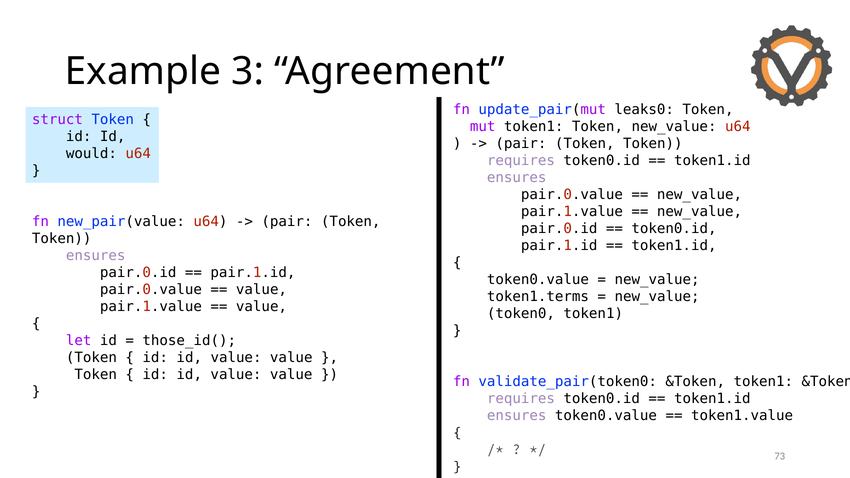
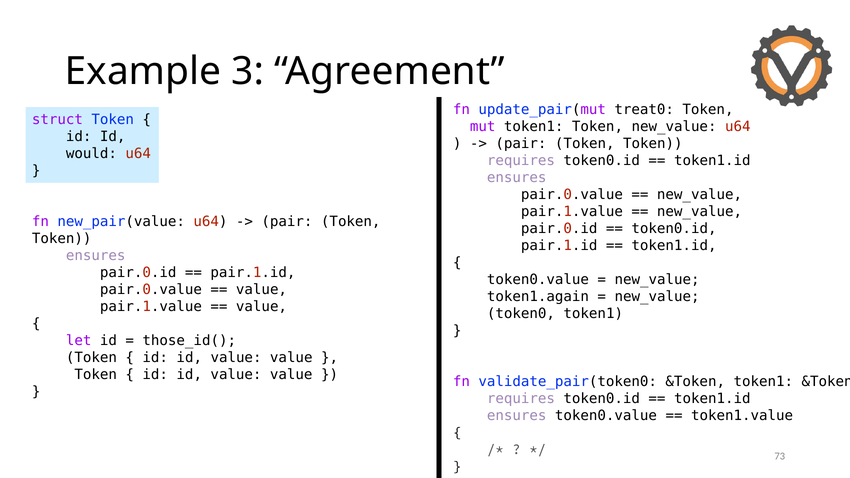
leaks0: leaks0 -> treat0 (644, 110)
token1.terms: token1.terms -> token1.again (538, 297)
